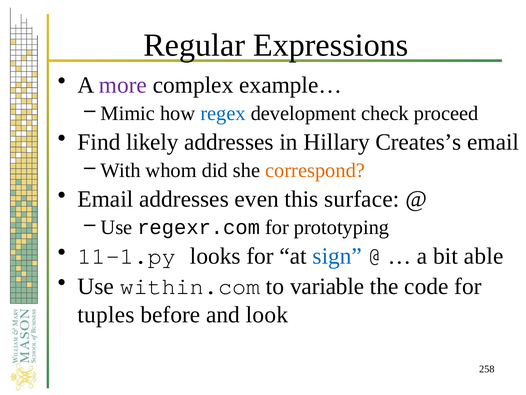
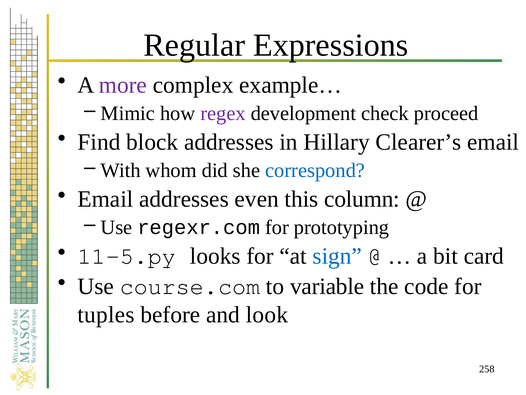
regex colour: blue -> purple (223, 113)
likely: likely -> block (152, 142)
Creates’s: Creates’s -> Clearer’s (418, 142)
correspond colour: orange -> blue (315, 170)
surface: surface -> column (362, 199)
11-1.py: 11-1.py -> 11-5.py (127, 256)
able: able -> card (484, 256)
within.com: within.com -> course.com (190, 286)
